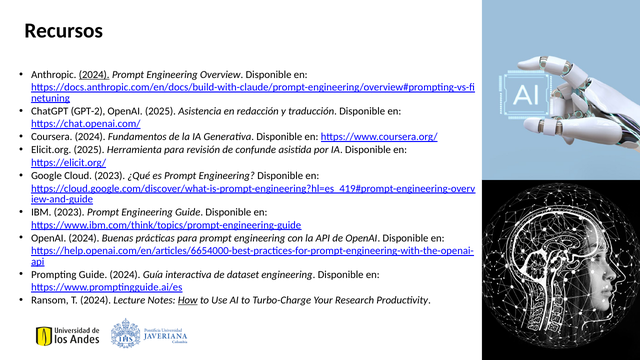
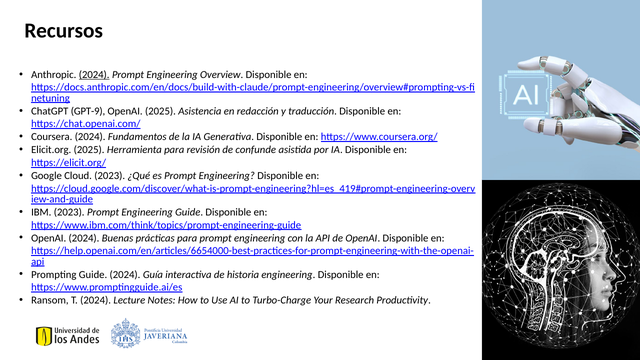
GPT-2: GPT-2 -> GPT-9 (88, 111)
dataset: dataset -> historia (243, 275)
How underline: present -> none (188, 300)
